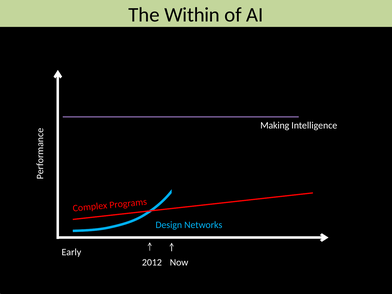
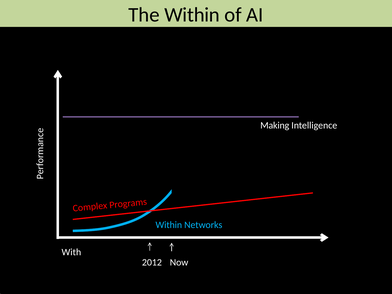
Design: Design -> Within (169, 225)
Early: Early -> With (71, 252)
